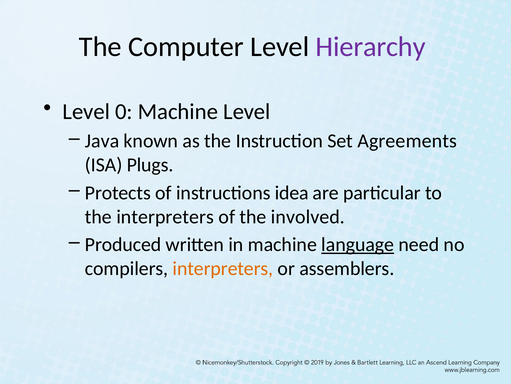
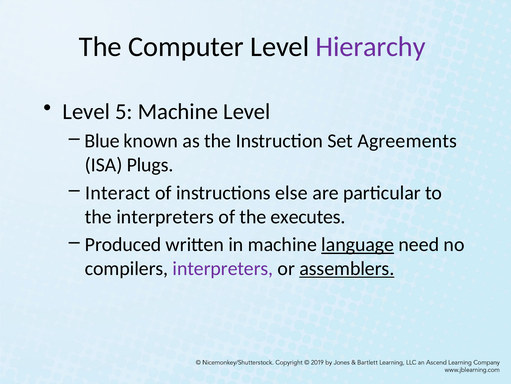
0: 0 -> 5 (124, 111)
Java: Java -> Blue (102, 141)
Protects: Protects -> Interact (118, 193)
idea: idea -> else (291, 193)
involved: involved -> executes (308, 216)
interpreters colour: orange -> purple (223, 268)
assemblers underline: none -> present (347, 268)
